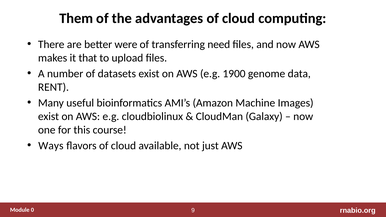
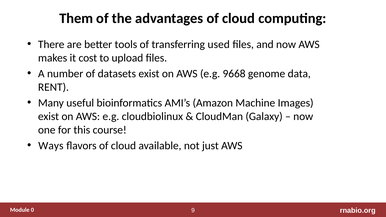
were: were -> tools (126, 44)
need: need -> used (219, 44)
that: that -> cost (88, 58)
1900: 1900 -> 9668 (234, 74)
